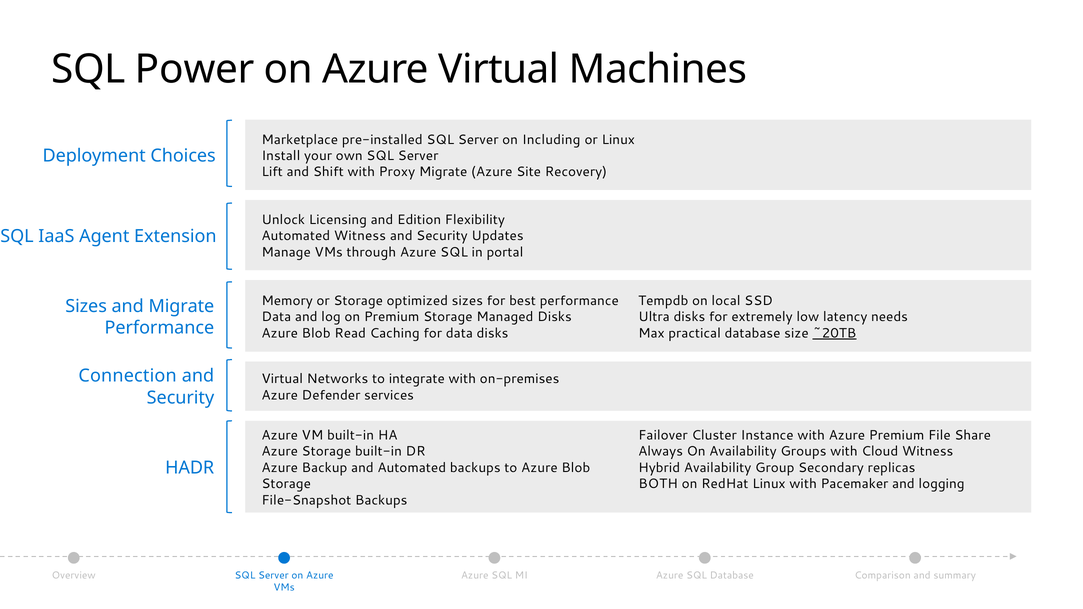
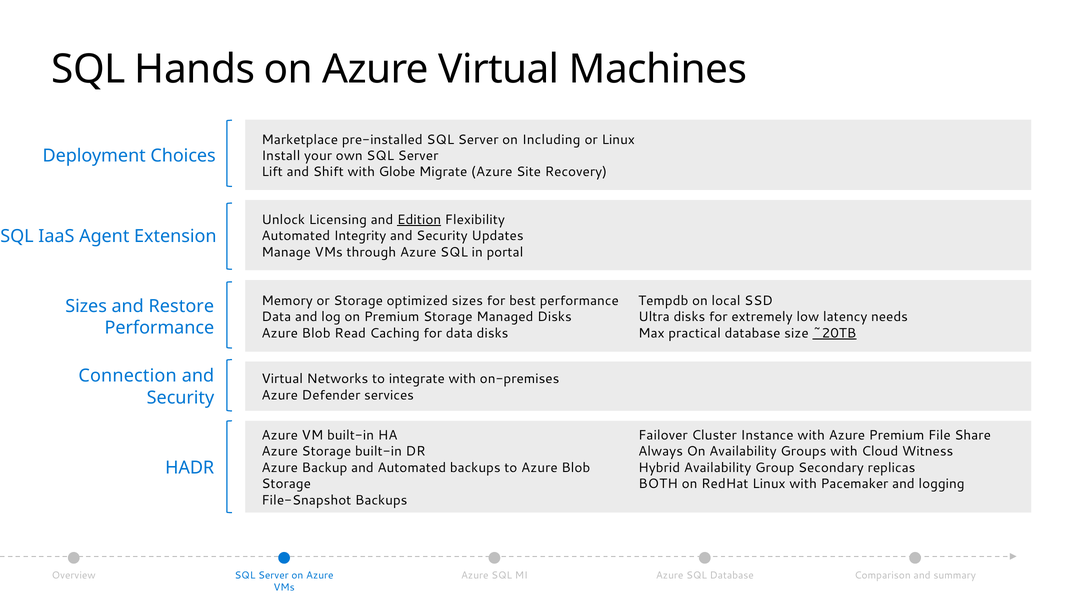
Power: Power -> Hands (195, 69)
Proxy: Proxy -> Globe (397, 172)
Edition underline: none -> present (419, 220)
Automated Witness: Witness -> Integrity (360, 236)
and Migrate: Migrate -> Restore (181, 306)
